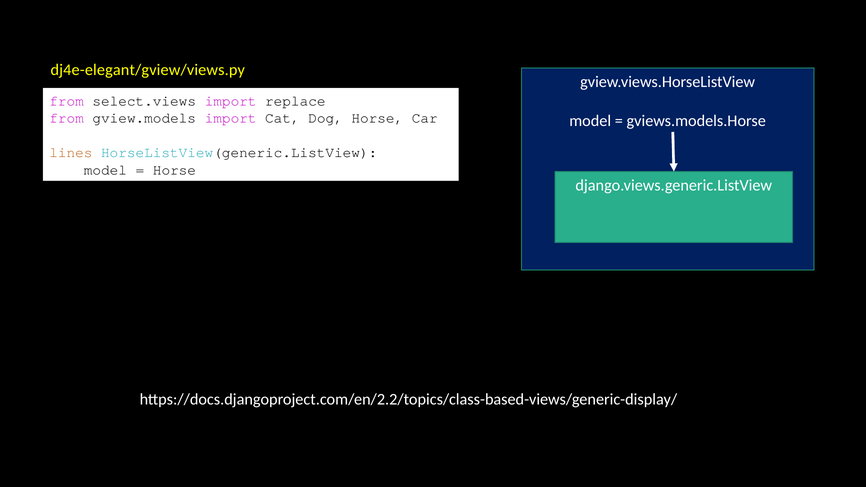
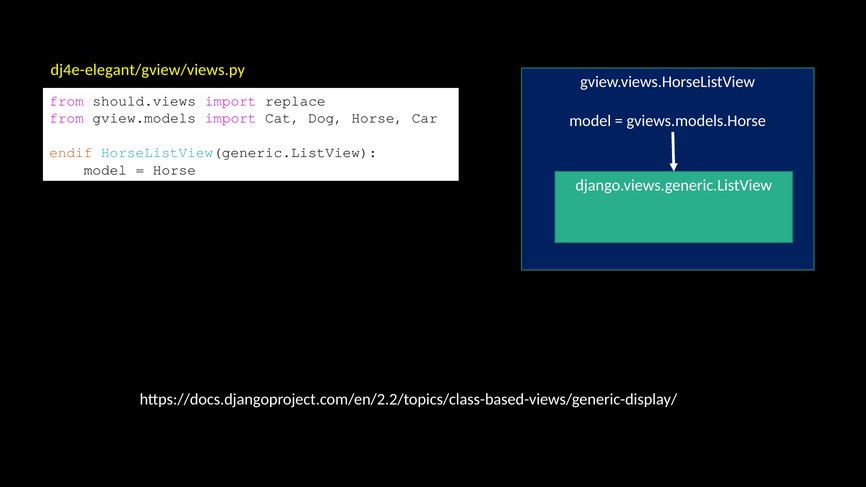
select.views: select.views -> should.views (144, 101)
lines: lines -> endif (71, 153)
